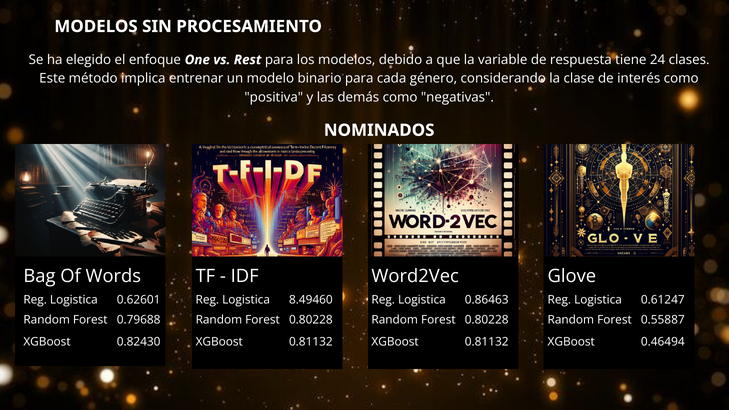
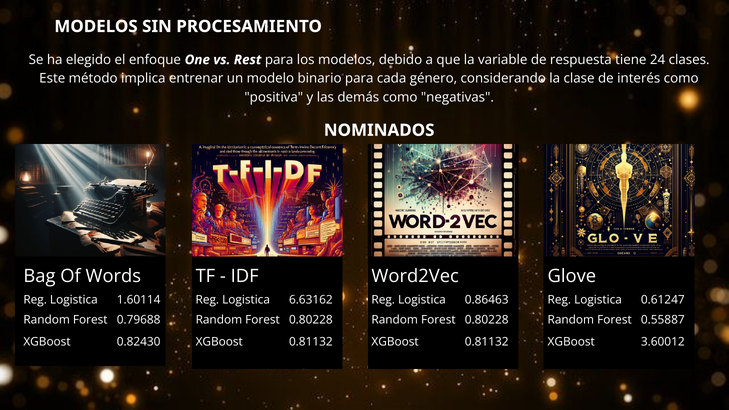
0.62601: 0.62601 -> 1.60114 (139, 300)
8.49460: 8.49460 -> 6.63162 (311, 300)
0.46494: 0.46494 -> 3.60012 (663, 342)
